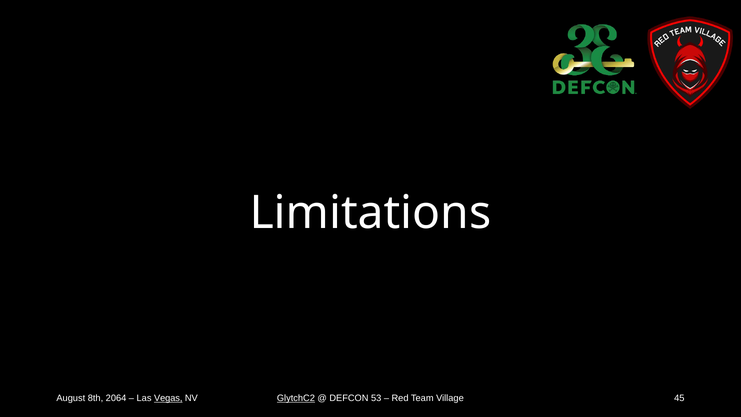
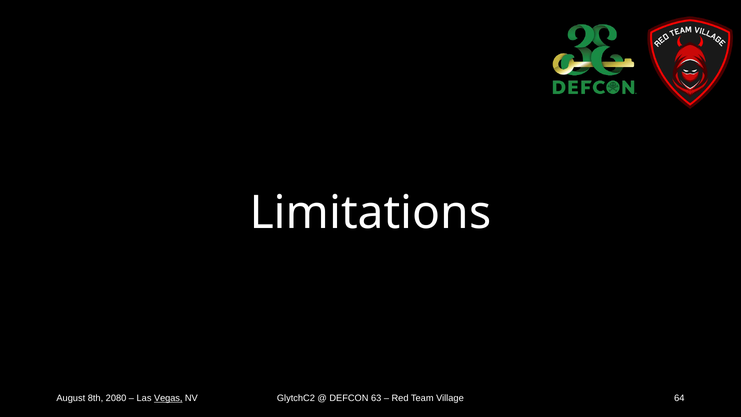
2064: 2064 -> 2080 (116, 398)
GlytchC2 underline: present -> none (296, 398)
53: 53 -> 63 (376, 398)
45: 45 -> 64 (679, 398)
